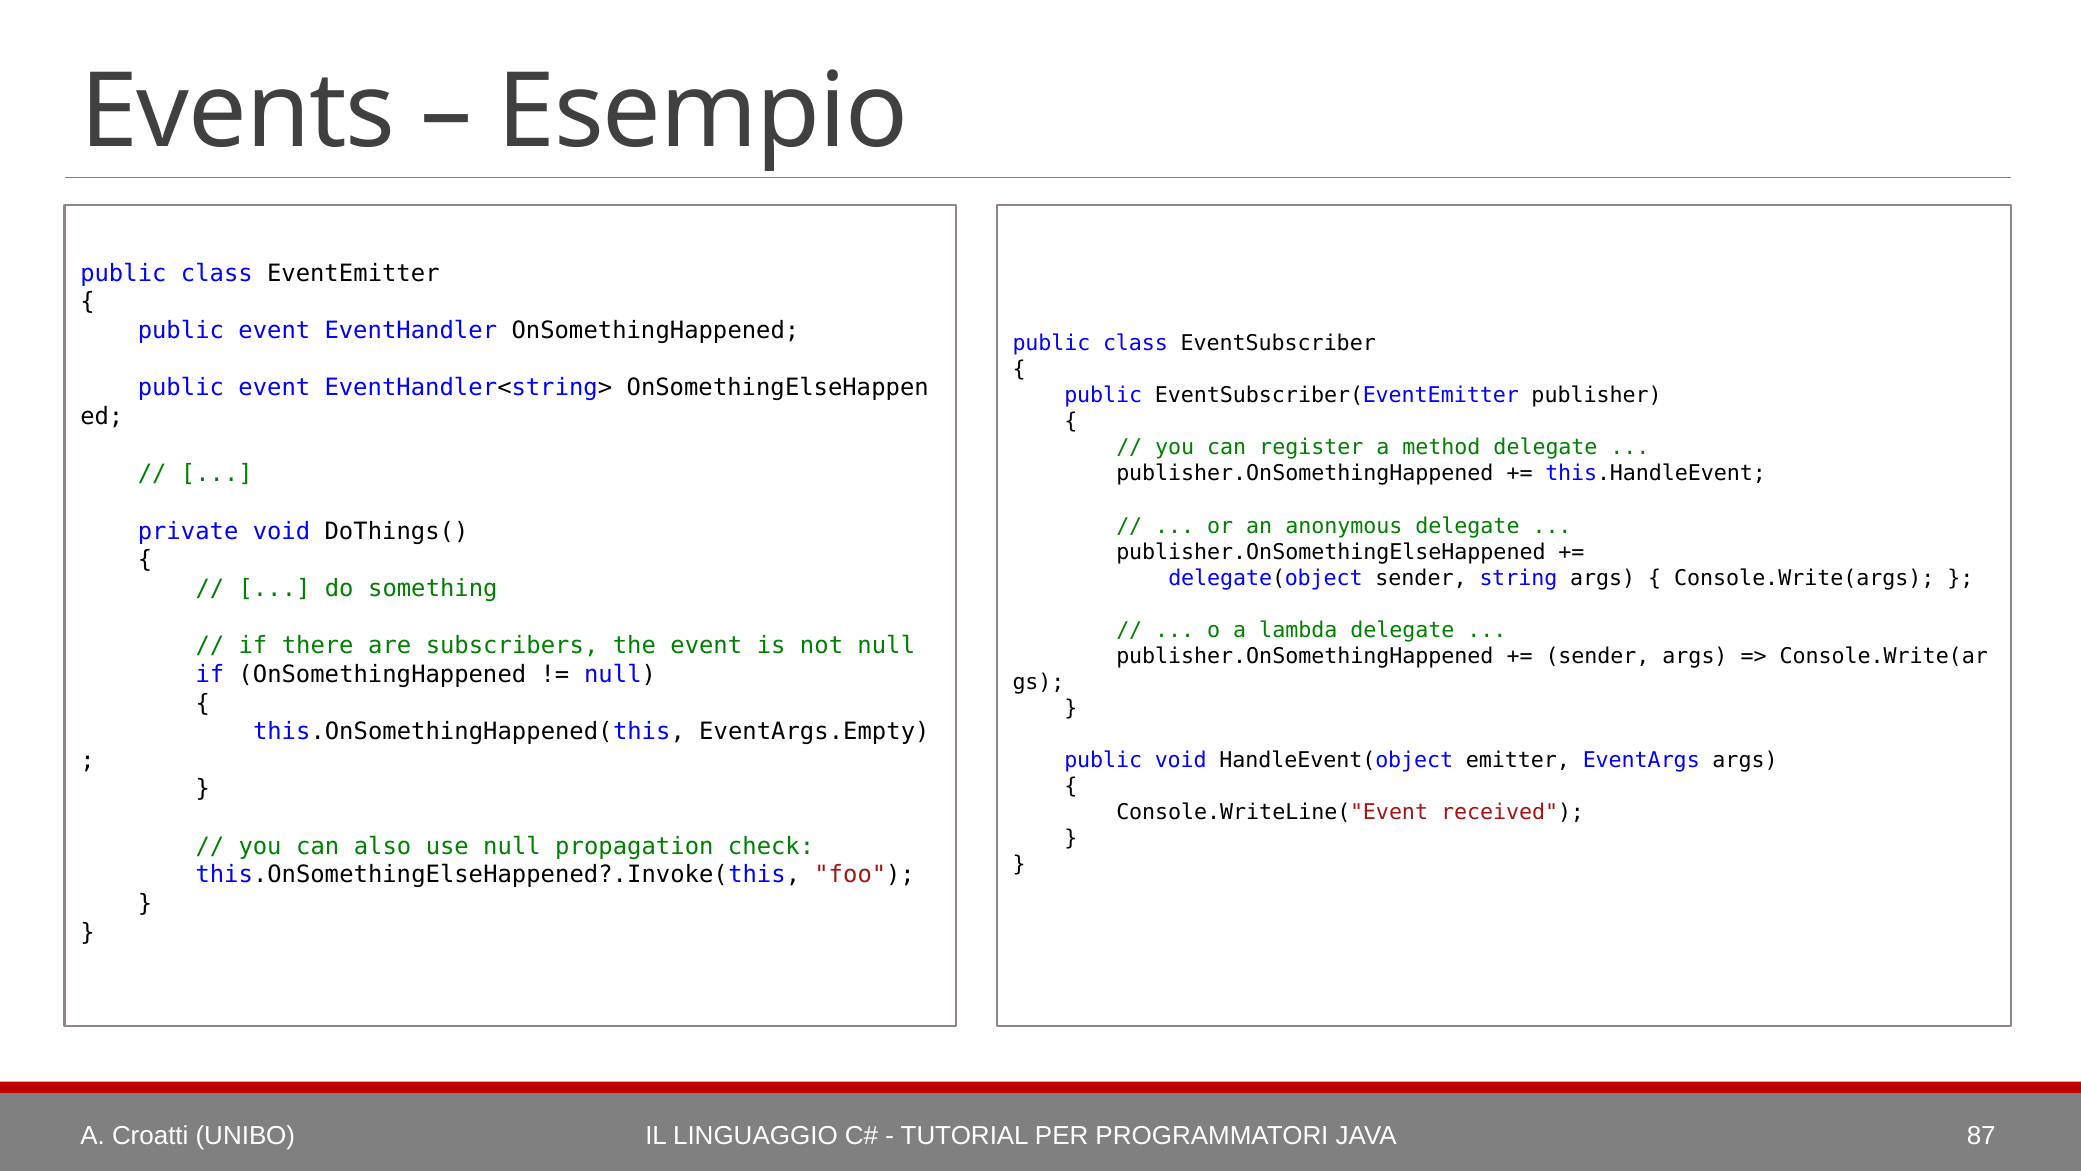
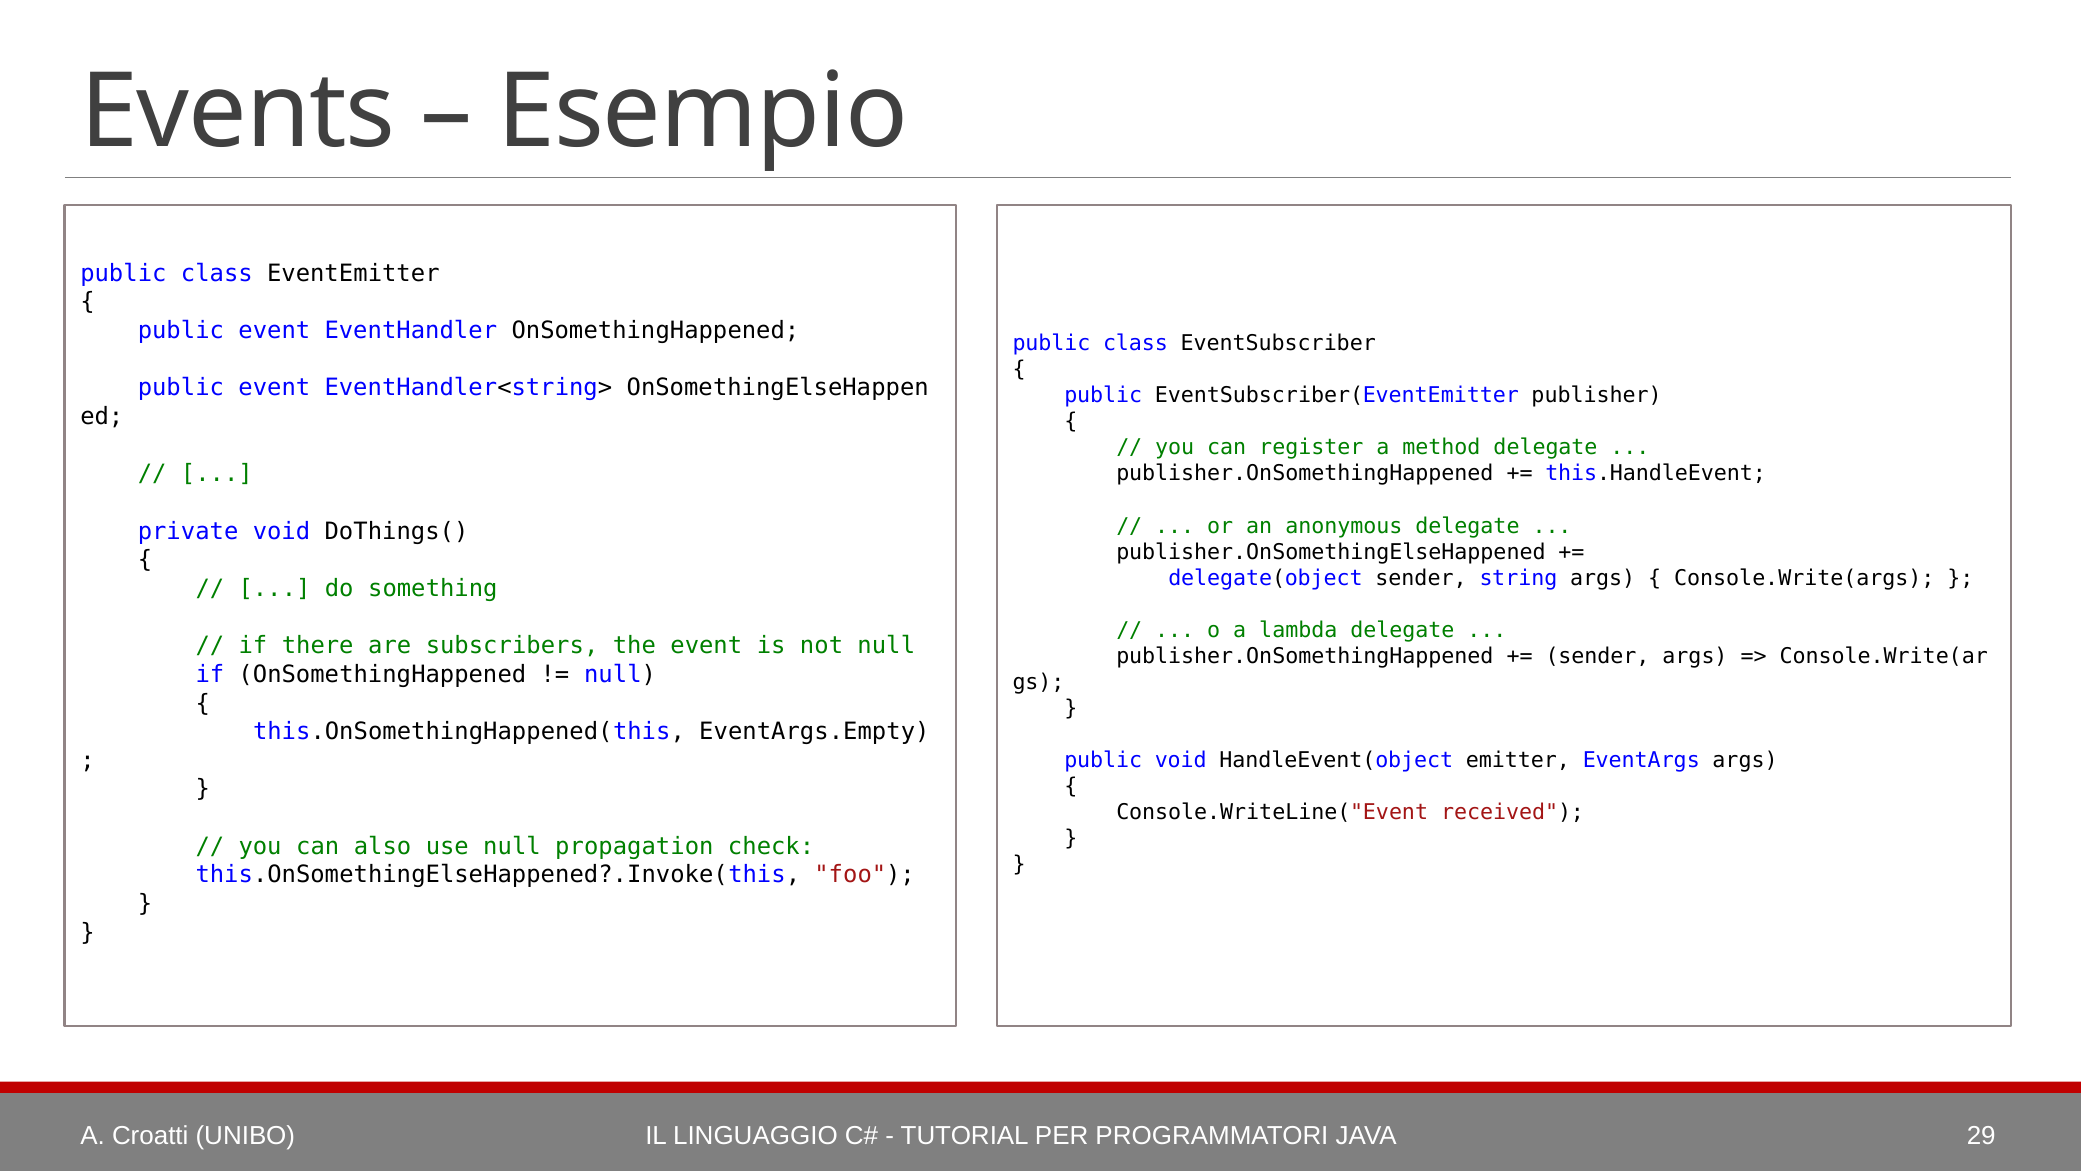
87: 87 -> 29 (1981, 1135)
